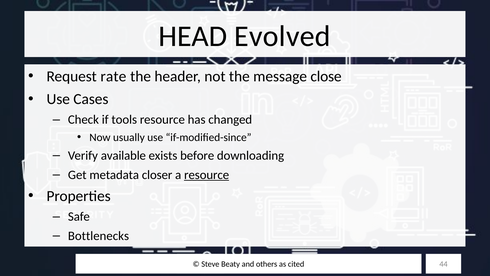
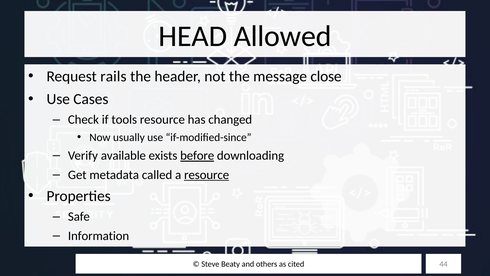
Evolved: Evolved -> Allowed (283, 36)
rate: rate -> rails (113, 76)
before underline: none -> present (197, 155)
closer: closer -> called (157, 175)
Bottlenecks: Bottlenecks -> Information (99, 236)
